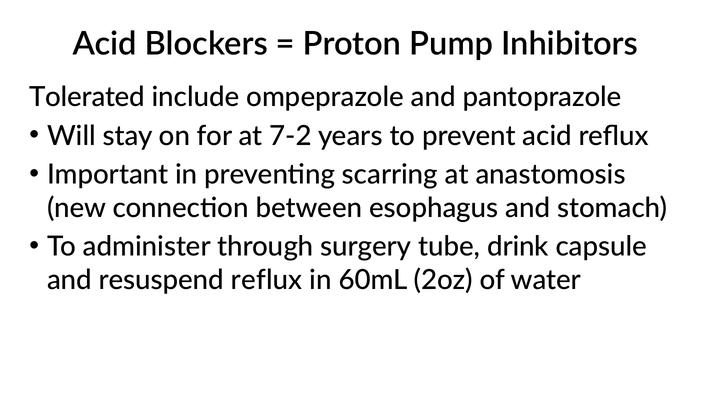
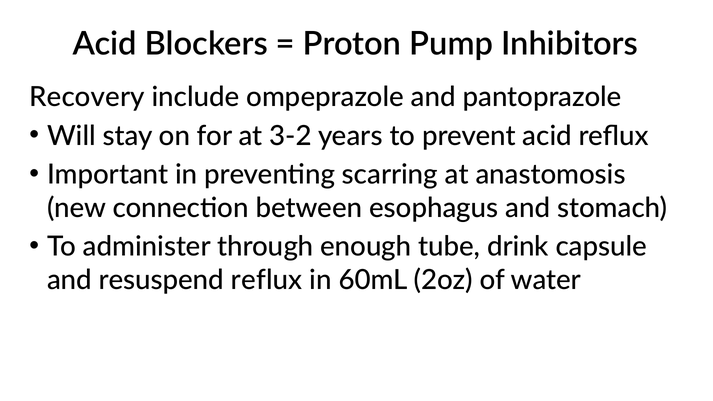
Tolerated: Tolerated -> Recovery (87, 97)
7-2: 7-2 -> 3-2 (291, 136)
surgery: surgery -> enough (366, 247)
